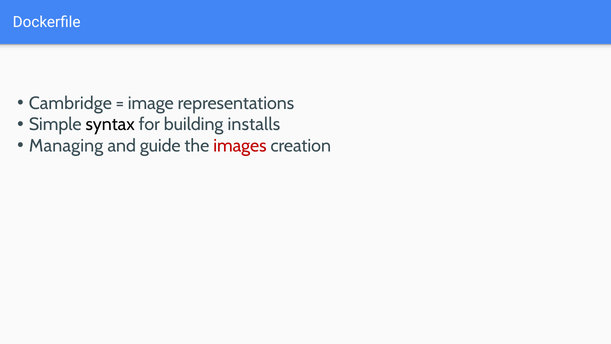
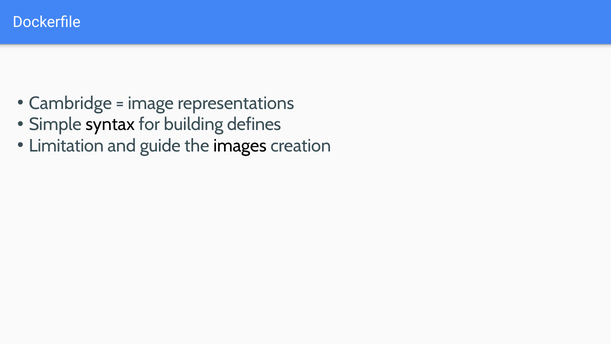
installs: installs -> defines (254, 124)
Managing: Managing -> Limitation (66, 146)
images colour: red -> black (240, 146)
